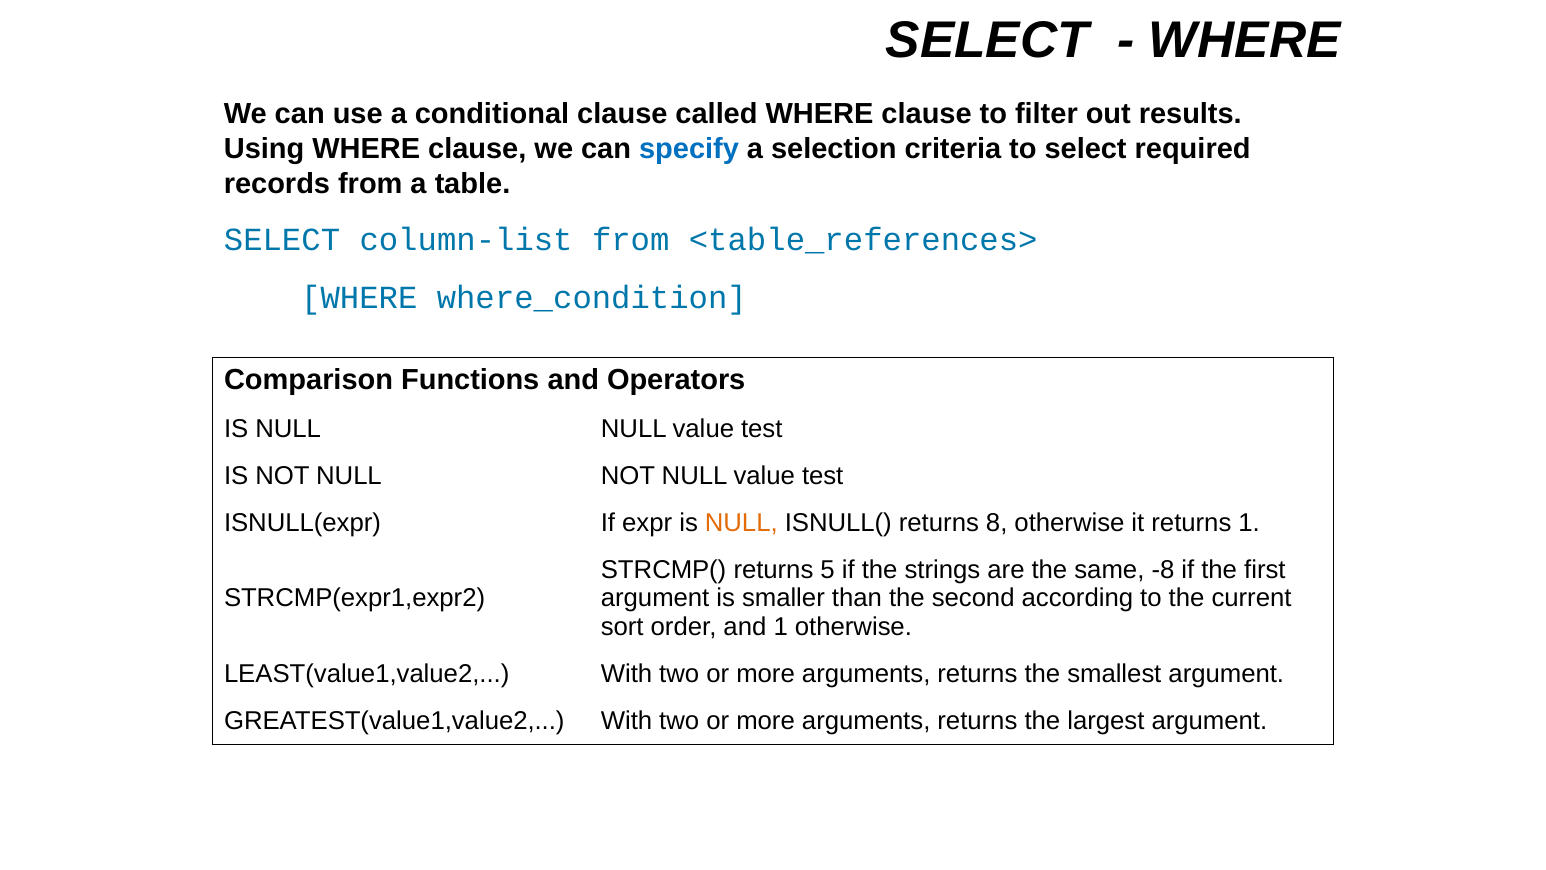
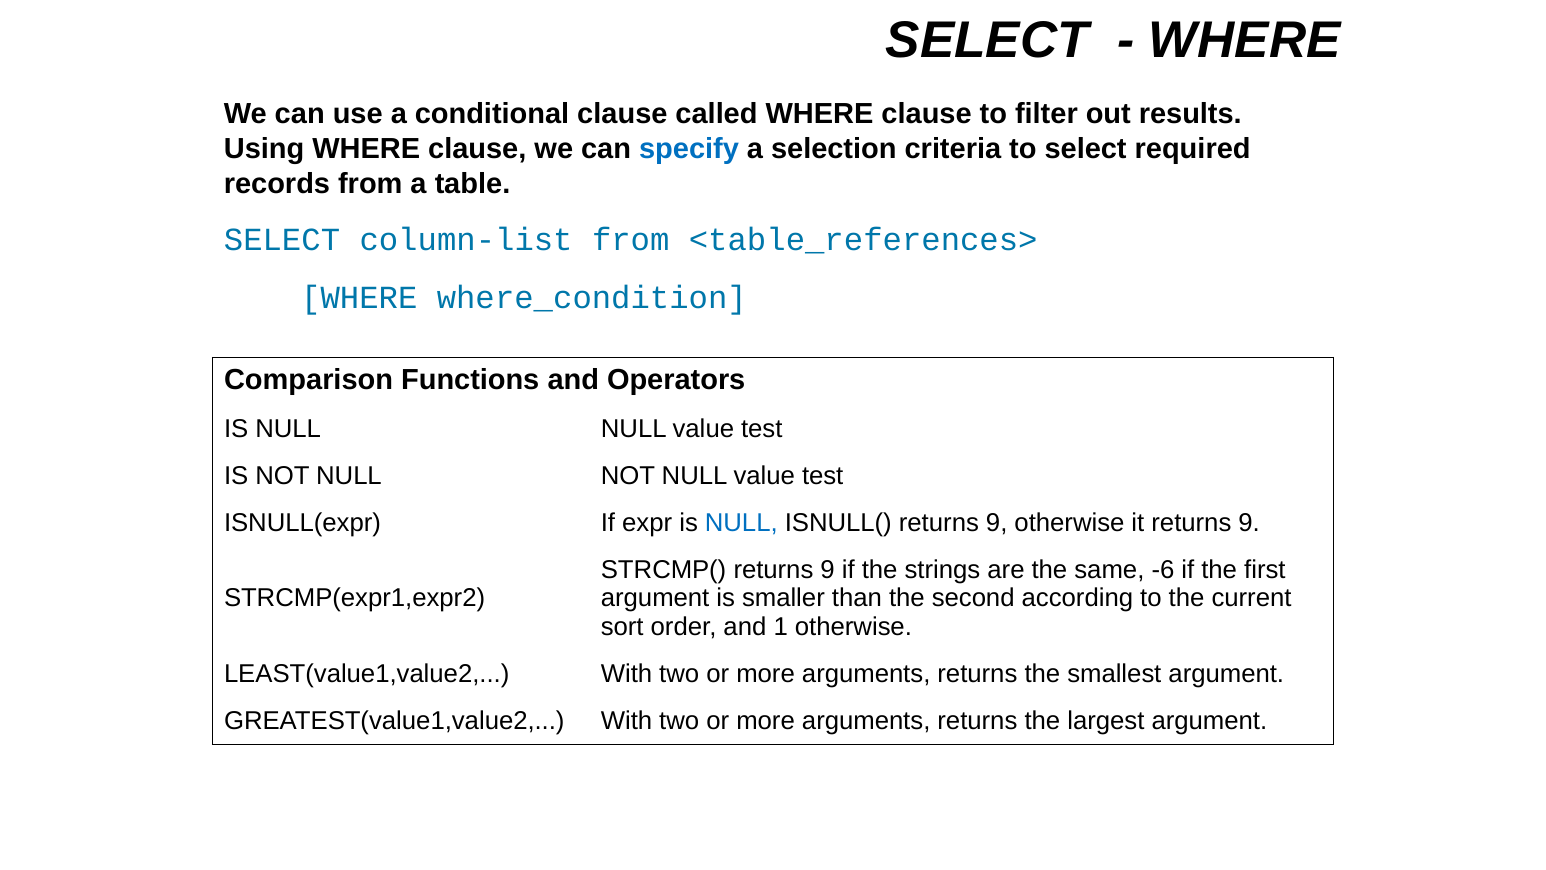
NULL colour: orange -> blue (741, 523)
ISNULL( returns 8: 8 -> 9 (997, 523)
it returns 1: 1 -> 9 (1249, 523)
STRCMP( returns 5: 5 -> 9 (828, 570)
-8: -8 -> -6 (1163, 570)
